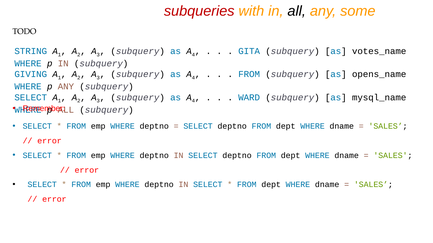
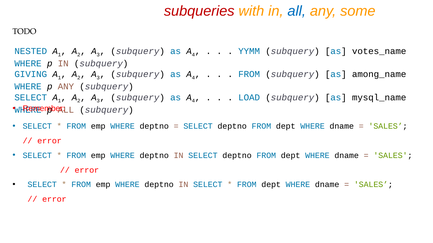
all colour: black -> blue (297, 11)
STRING: STRING -> NESTED (31, 51)
GITA: GITA -> YYMM (249, 51)
opens_name: opens_name -> among_name (379, 75)
WARD: WARD -> LOAD (249, 98)
